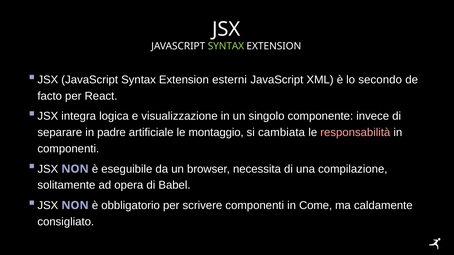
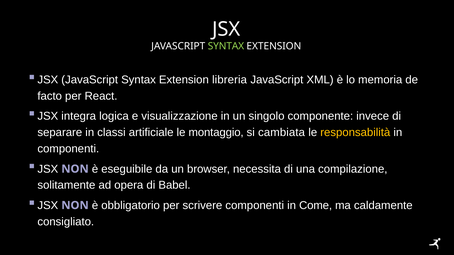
esterni: esterni -> libreria (230, 80)
secondo: secondo -> memoria (380, 80)
padre: padre -> classi (111, 133)
responsabilità colour: pink -> yellow (355, 133)
